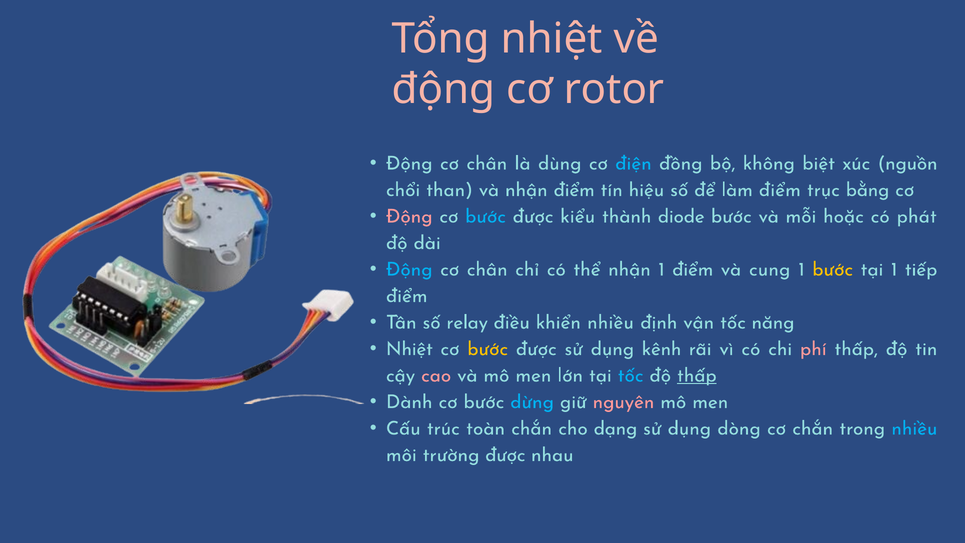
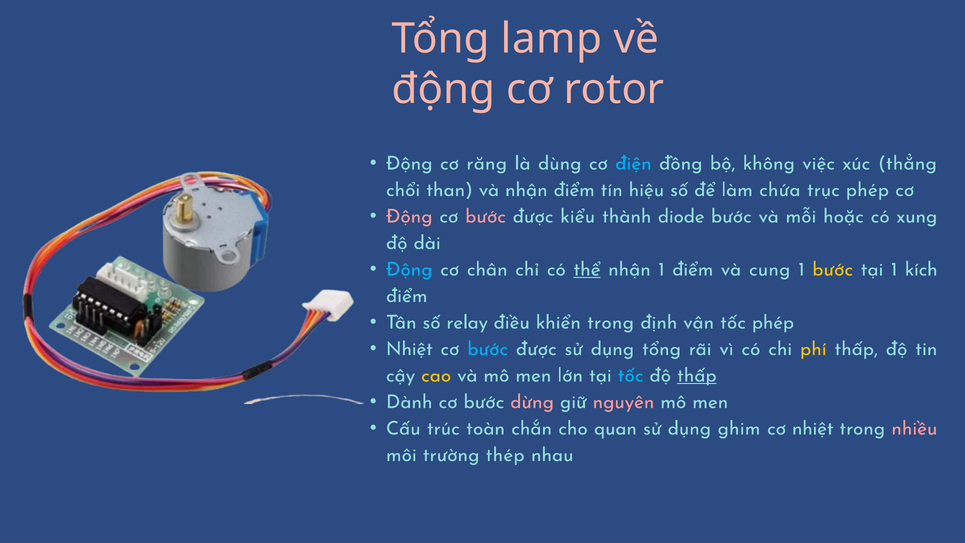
Tổng nhiệt: nhiệt -> lamp (552, 39)
chân: chân -> răng (487, 163)
biệt: biệt -> việc (819, 163)
nguồn: nguồn -> thẳng (907, 163)
làm điểm: điểm -> chứa (780, 190)
trục bằng: bằng -> phép (867, 190)
bước colour: light blue -> pink (486, 216)
phát: phát -> xung (917, 216)
thể underline: none -> present (587, 269)
tiếp: tiếp -> kích (921, 269)
khiển nhiều: nhiều -> trong (610, 322)
tốc năng: năng -> phép (773, 322)
bước colour: yellow -> light blue (488, 349)
dụng kênh: kênh -> tổng (661, 349)
phí colour: pink -> yellow (813, 349)
cao colour: pink -> yellow (436, 375)
dừng colour: light blue -> pink (532, 402)
dạng: dạng -> quan (615, 428)
dòng: dòng -> ghim (739, 428)
cơ chắn: chắn -> nhiệt (813, 428)
nhiều colour: light blue -> pink (914, 428)
trường được: được -> thép (505, 455)
